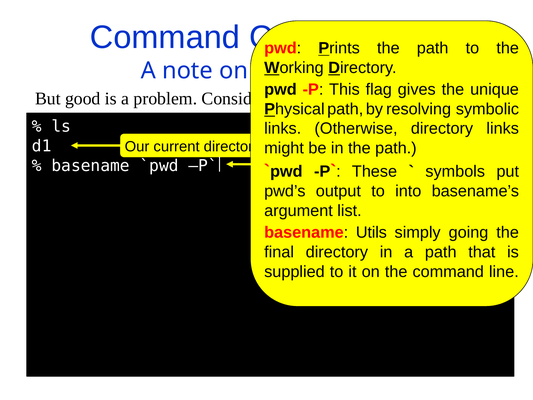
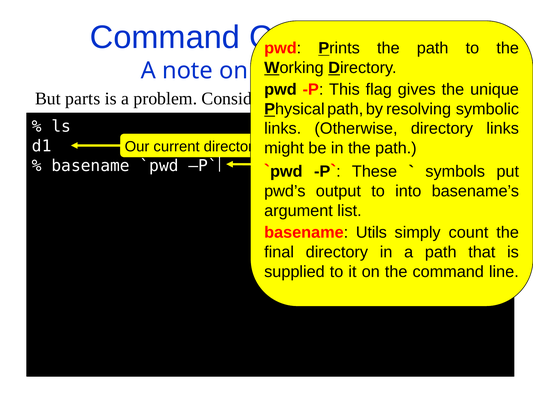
good: good -> parts (83, 99)
going: going -> count (469, 232)
